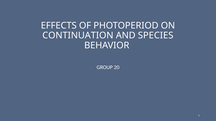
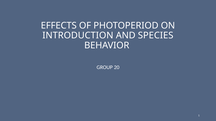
CONTINUATION: CONTINUATION -> INTRODUCTION (78, 36)
